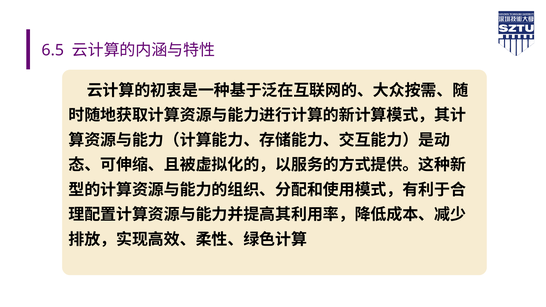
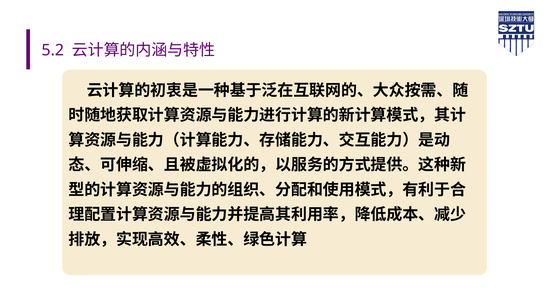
6.5: 6.5 -> 5.2 (53, 50)
